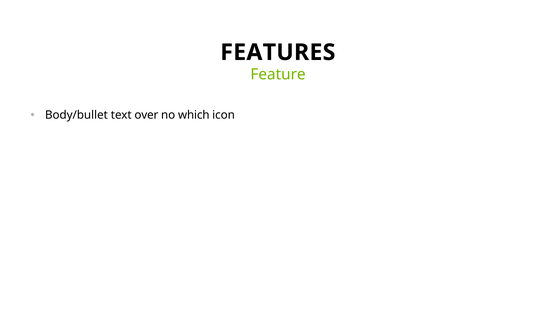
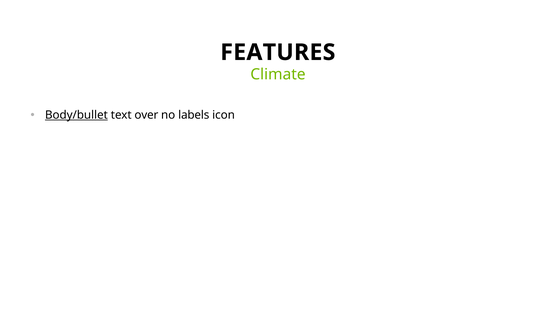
Feature: Feature -> Climate (278, 74)
Body/bullet underline: none -> present (76, 115)
which: which -> labels (194, 115)
